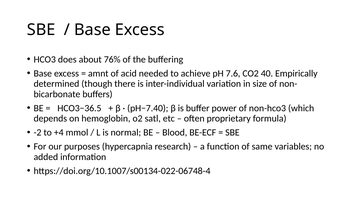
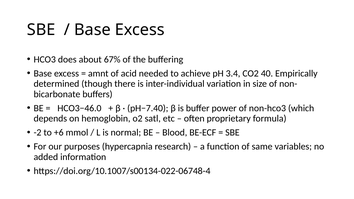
76%: 76% -> 67% (112, 59)
7.6: 7.6 -> 3.4 (233, 73)
HCO3−36.5: HCO3−36.5 -> HCO3−46.0 (79, 108)
+4: +4 -> +6 (59, 133)
